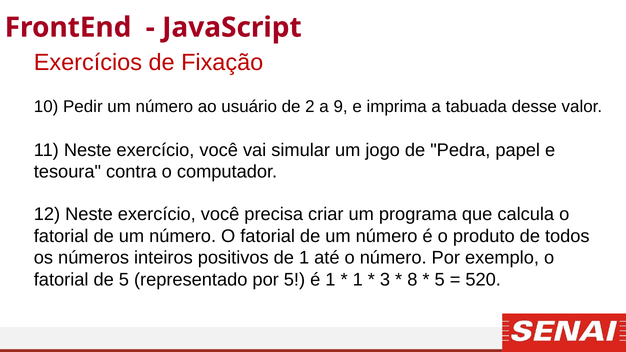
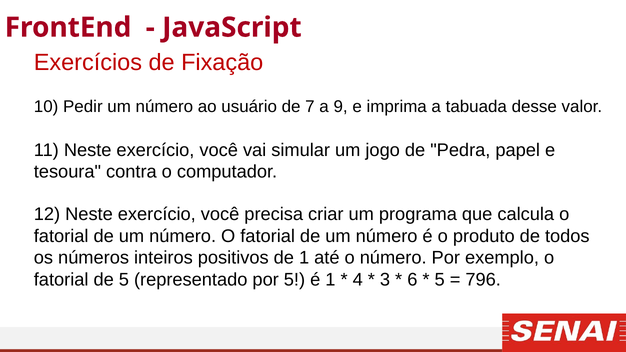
2: 2 -> 7 (310, 107)
1: 1 -> 4 (358, 280)
8: 8 -> 6 (412, 280)
520: 520 -> 796 (483, 280)
